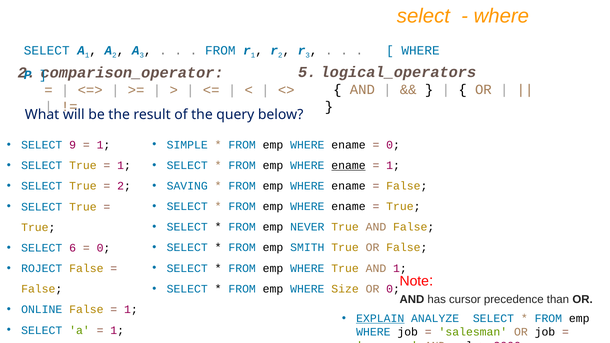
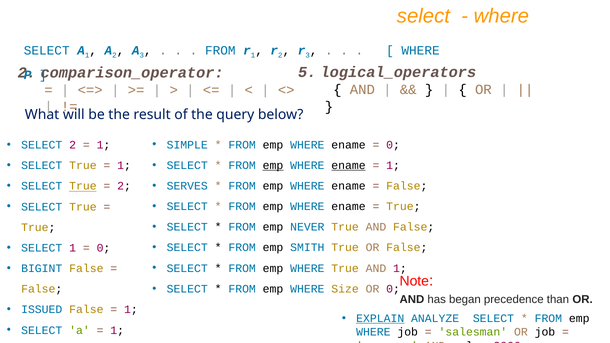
SELECT 9: 9 -> 2 (73, 145)
emp underline: none -> present (273, 165)
SAVING: SAVING -> SERVES (187, 186)
True underline: none -> present (83, 186)
SELECT 6: 6 -> 1 (73, 248)
ROJECT: ROJECT -> BIGINT (42, 269)
cursor: cursor -> began (465, 300)
ONLINE: ONLINE -> ISSUED (42, 310)
